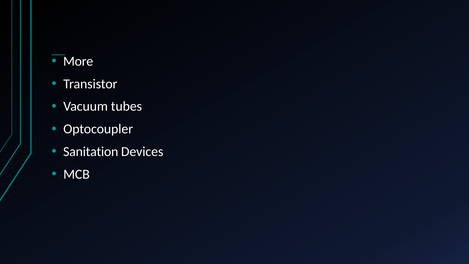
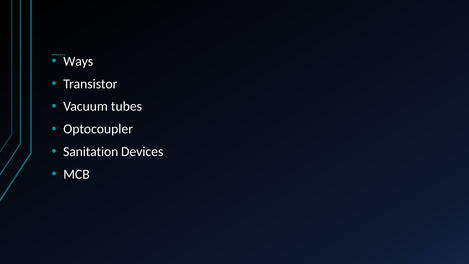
More: More -> Ways (78, 61)
